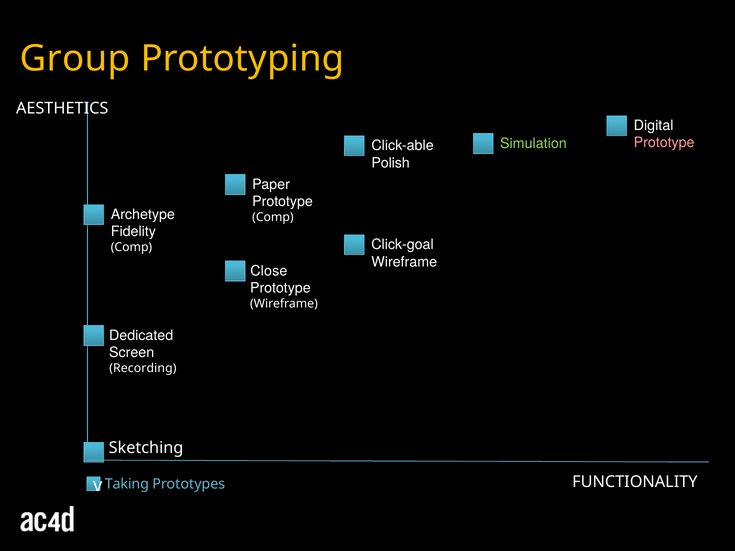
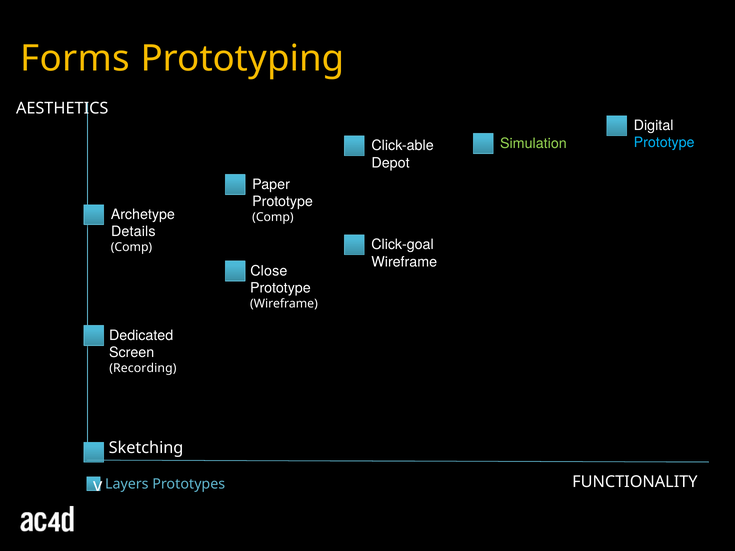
Group: Group -> Forms (75, 59)
Prototype colour: pink -> light blue (664, 143)
Polish: Polish -> Depot (391, 163)
Fidelity: Fidelity -> Details (133, 232)
Taking: Taking -> Layers (127, 484)
